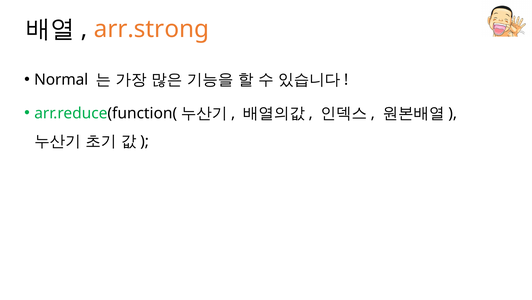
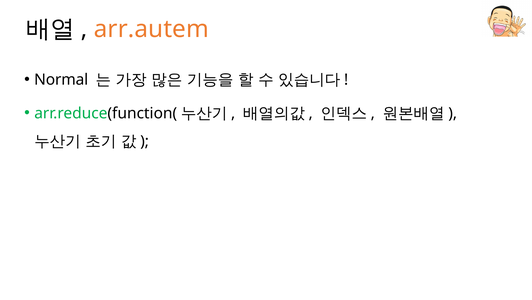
arr.strong: arr.strong -> arr.autem (151, 29)
